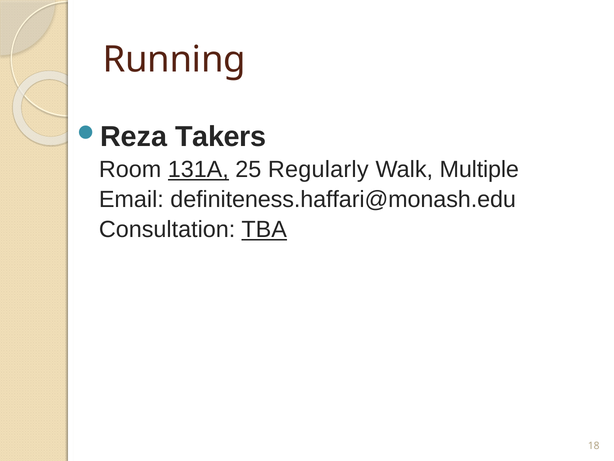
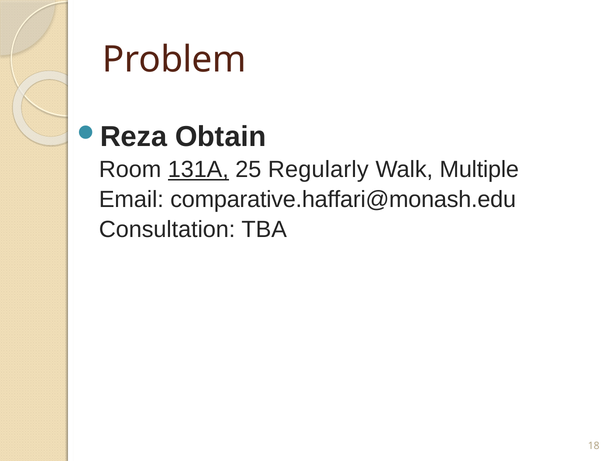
Running: Running -> Problem (174, 59)
Takers: Takers -> Obtain (221, 137)
definiteness.haffari@monash.edu: definiteness.haffari@monash.edu -> comparative.haffari@monash.edu (343, 199)
TBA underline: present -> none (264, 229)
